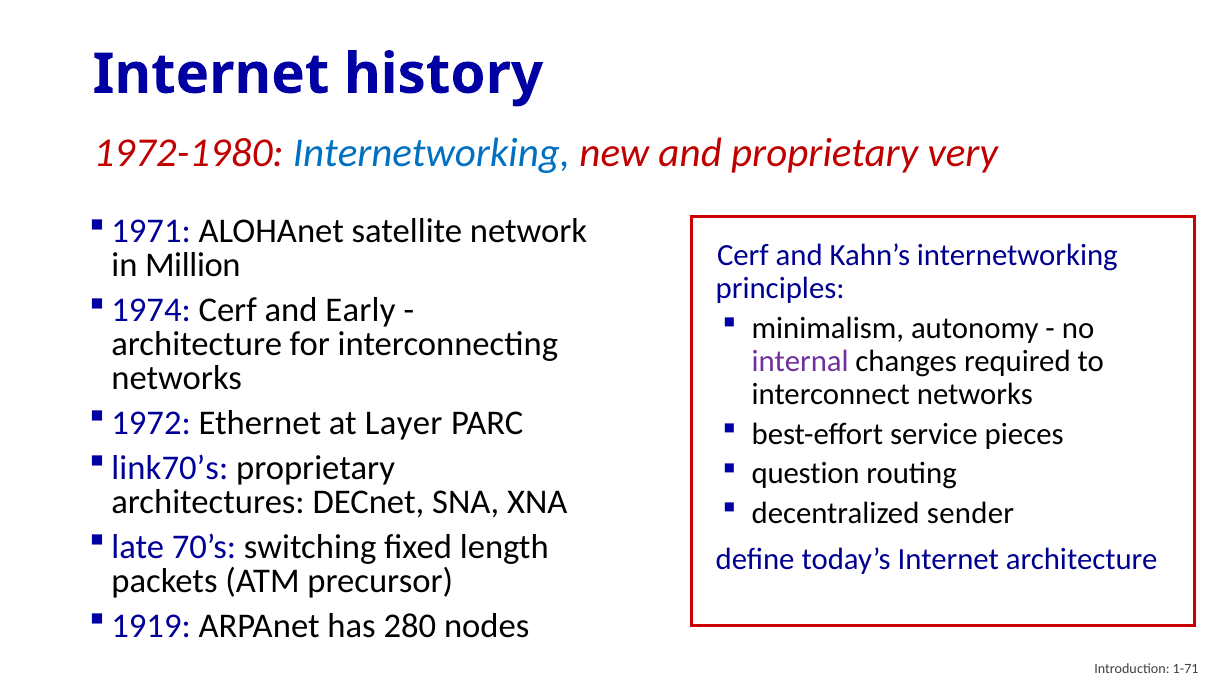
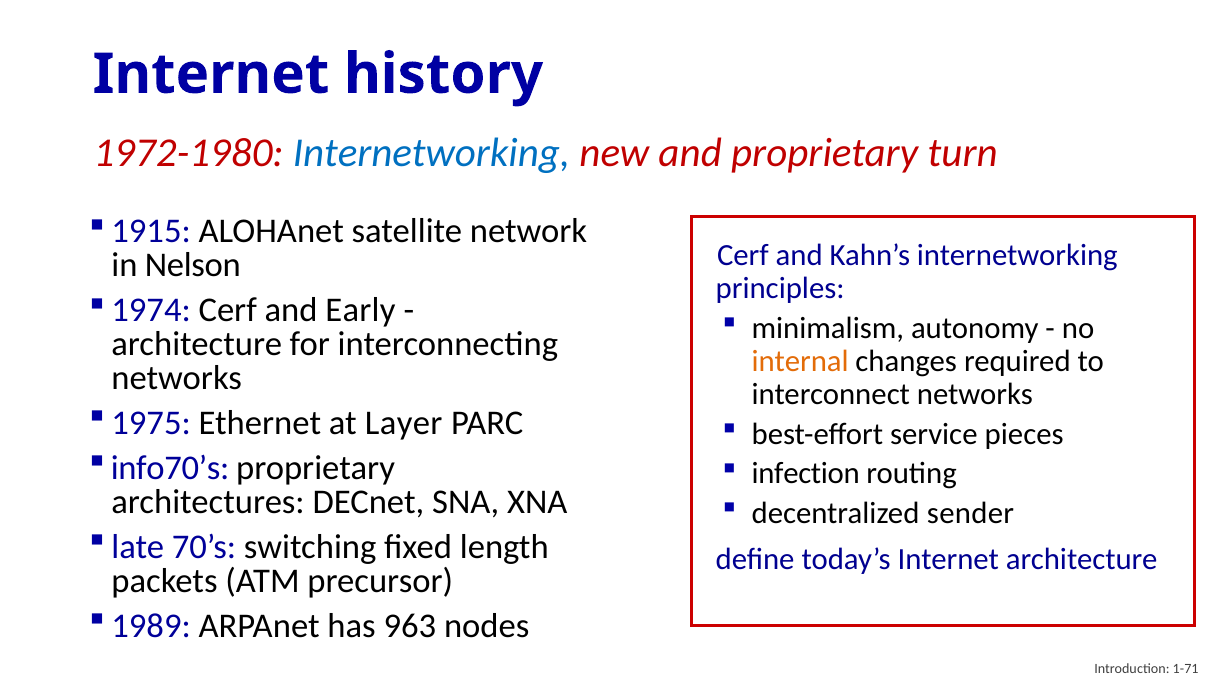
very: very -> turn (963, 153)
1971: 1971 -> 1915 (151, 232)
Million: Million -> Nelson (193, 265)
internal colour: purple -> orange (800, 361)
1972: 1972 -> 1975 (151, 423)
link70’s: link70’s -> info70’s (170, 468)
question: question -> infection (806, 474)
1919: 1919 -> 1989 (151, 626)
280: 280 -> 963 (410, 626)
